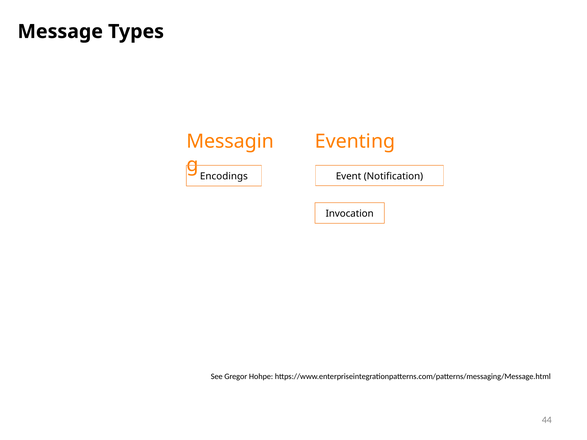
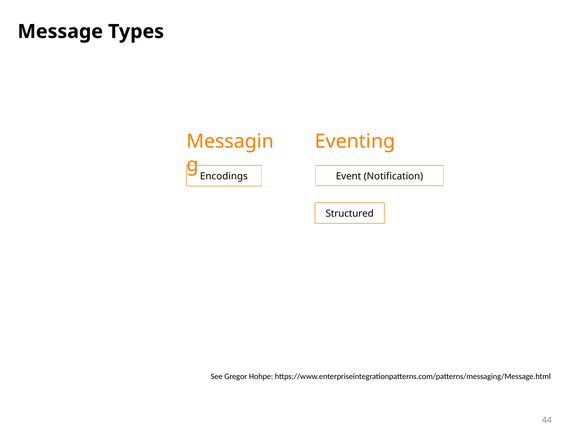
Invocation: Invocation -> Structured (350, 214)
